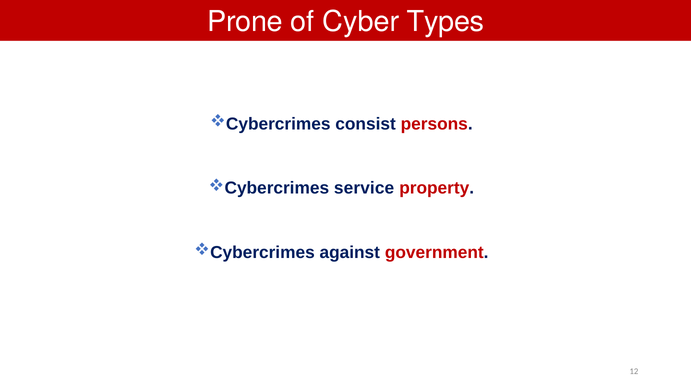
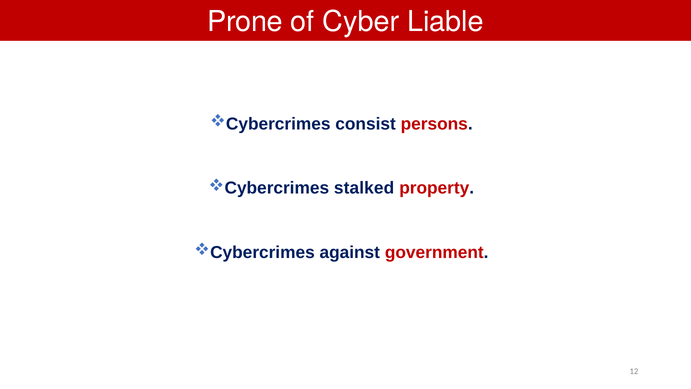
Types: Types -> Liable (445, 22)
service: service -> stalked (364, 188)
